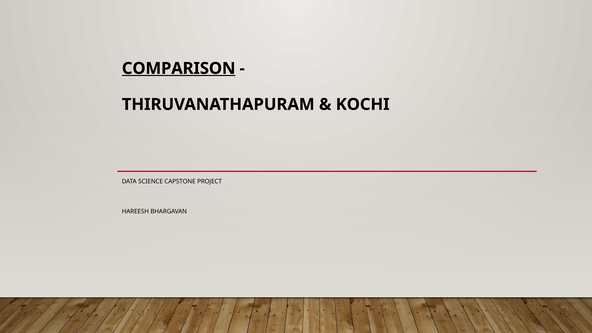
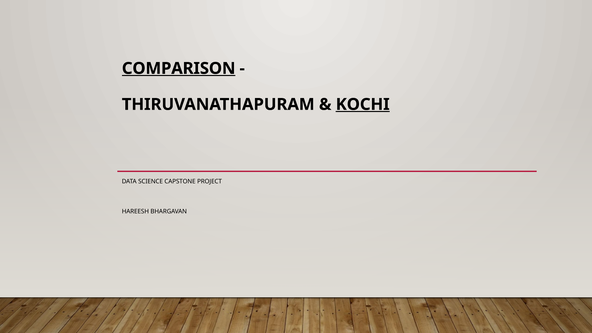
KOCHI underline: none -> present (363, 104)
